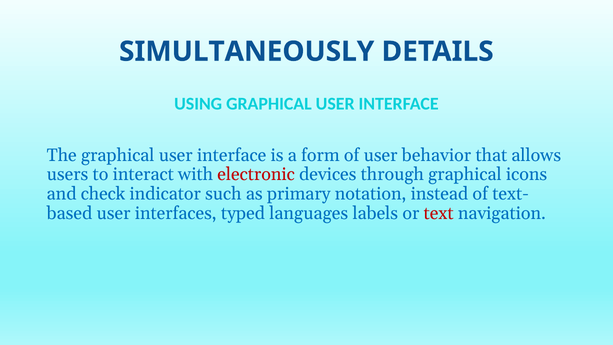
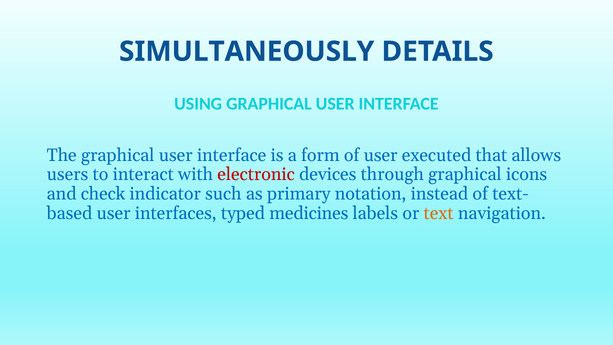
behavior: behavior -> executed (437, 155)
languages: languages -> medicines (309, 213)
text colour: red -> orange (439, 213)
